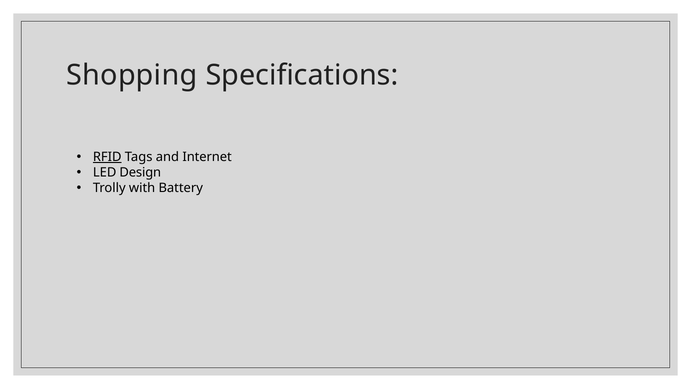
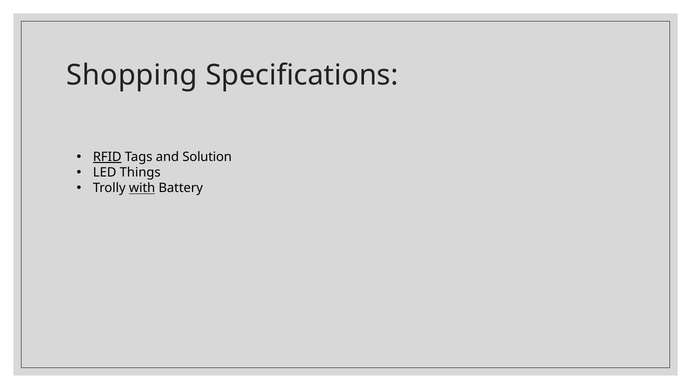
Internet: Internet -> Solution (207, 157)
Design: Design -> Things (140, 172)
with underline: none -> present (142, 188)
